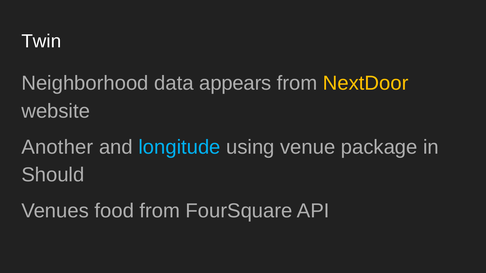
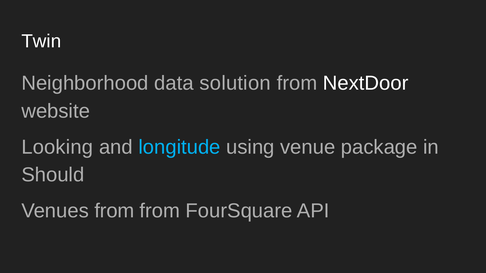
appears: appears -> solution (235, 83)
NextDoor colour: yellow -> white (366, 83)
Another: Another -> Looking (57, 147)
Venues food: food -> from (114, 211)
